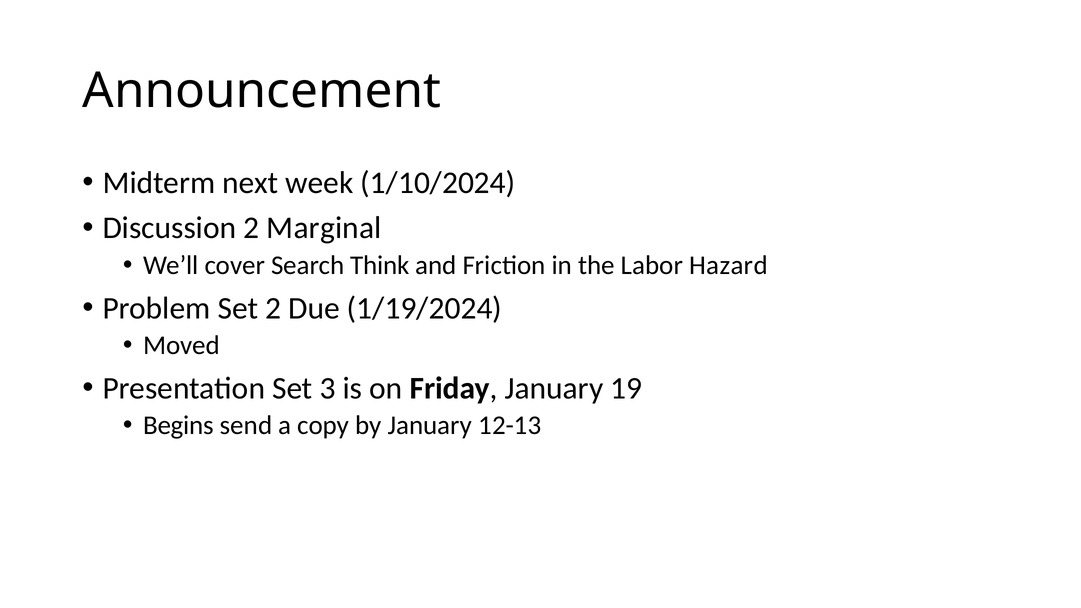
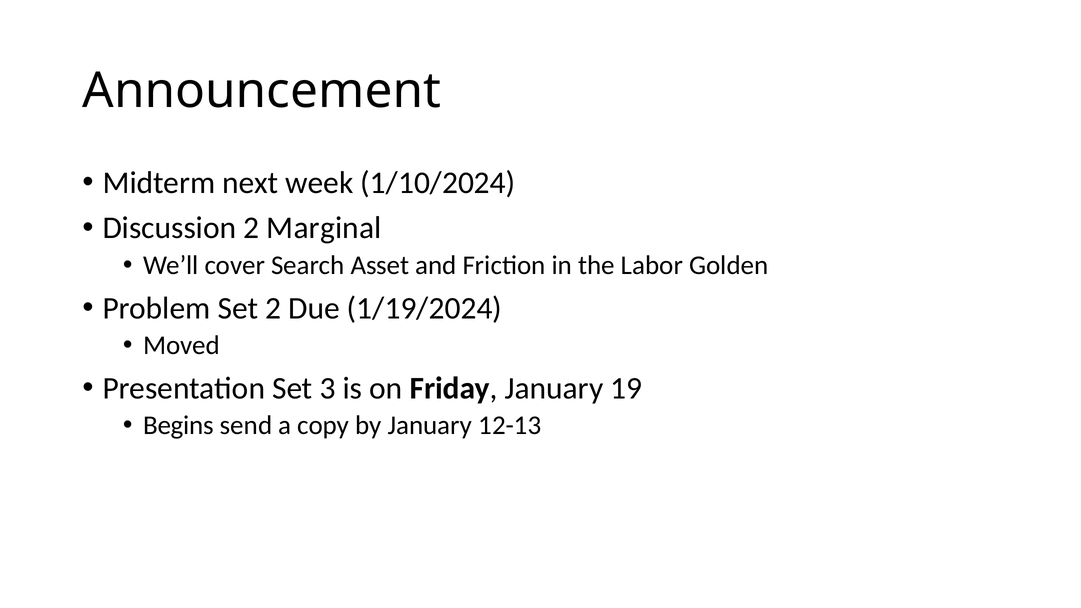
Think: Think -> Asset (380, 265)
Hazard: Hazard -> Golden (729, 265)
